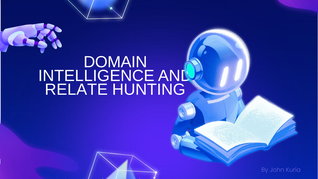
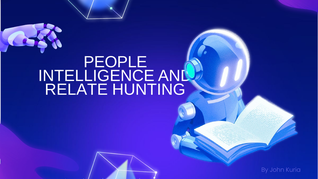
DOMAIN: DOMAIN -> PEOPLE (115, 62)
